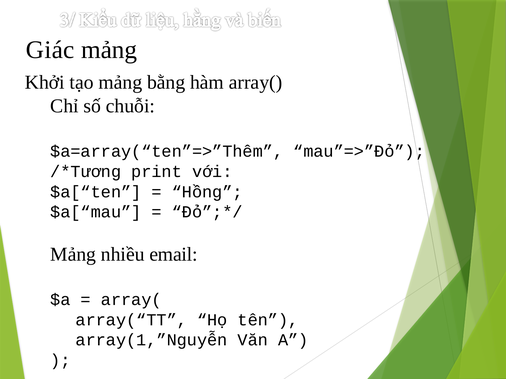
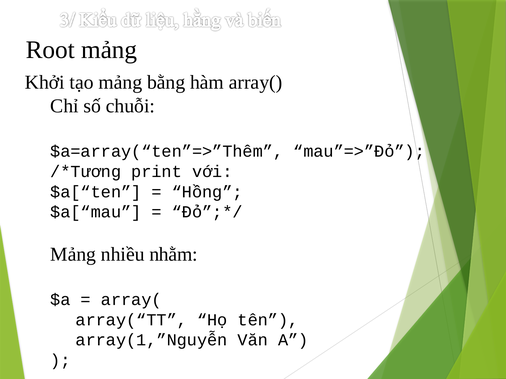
Giác: Giác -> Root (50, 50)
email: email -> nhằm (174, 255)
